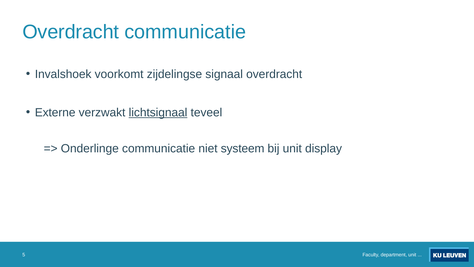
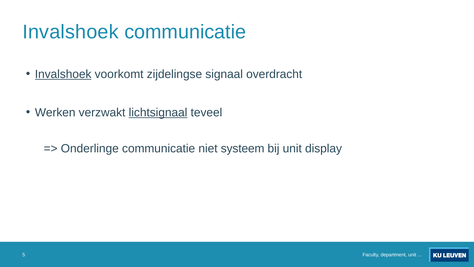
Overdracht: Overdracht -> Invalshoek (71, 32)
Invalshoek underline: none -> present (63, 74)
Externe: Externe -> Werken (55, 112)
